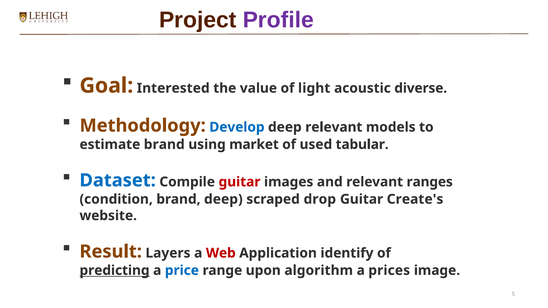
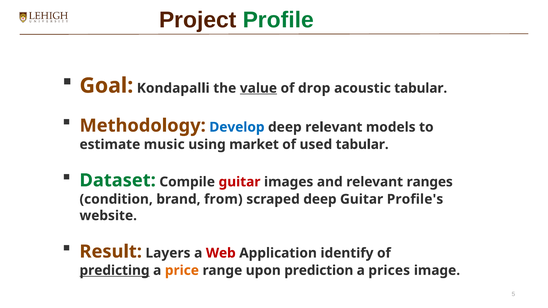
Profile colour: purple -> green (278, 20)
Interested: Interested -> Kondapalli (173, 88)
value underline: none -> present (258, 88)
light: light -> drop (314, 88)
acoustic diverse: diverse -> tabular (421, 88)
estimate brand: brand -> music (164, 145)
Dataset colour: blue -> green (118, 181)
brand deep: deep -> from (223, 199)
scraped drop: drop -> deep (320, 199)
Create's: Create's -> Profile's (415, 199)
price colour: blue -> orange (182, 271)
algorithm: algorithm -> prediction (319, 271)
